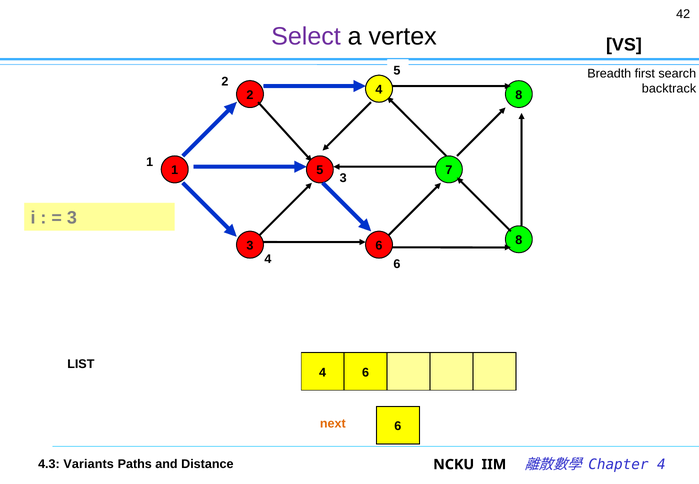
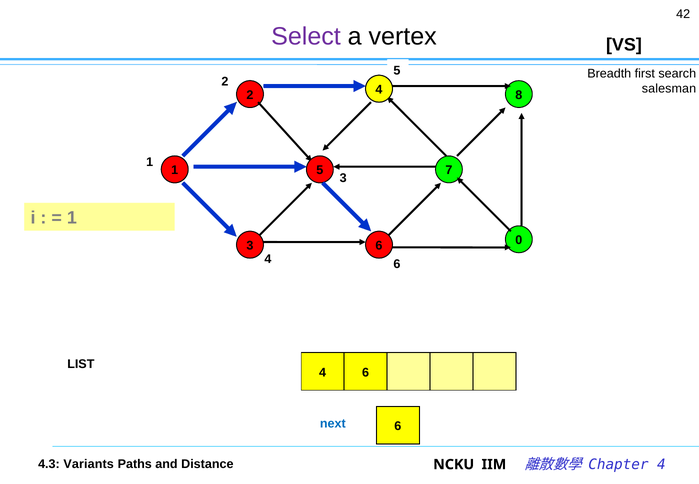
backtrack: backtrack -> salesman (669, 88)
3: 3 -> 1 (72, 218)
8: 8 -> 0 (519, 240)
next colour: orange -> blue (333, 423)
